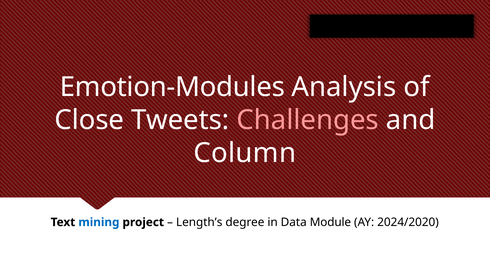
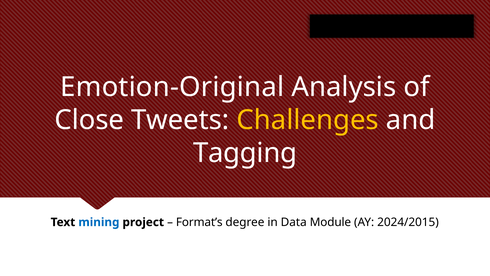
Emotion-Modules: Emotion-Modules -> Emotion-Original (172, 87)
Challenges colour: pink -> yellow (308, 120)
Column: Column -> Tagging (245, 153)
Length’s: Length’s -> Format’s (199, 222)
2024/2020: 2024/2020 -> 2024/2015 (408, 222)
